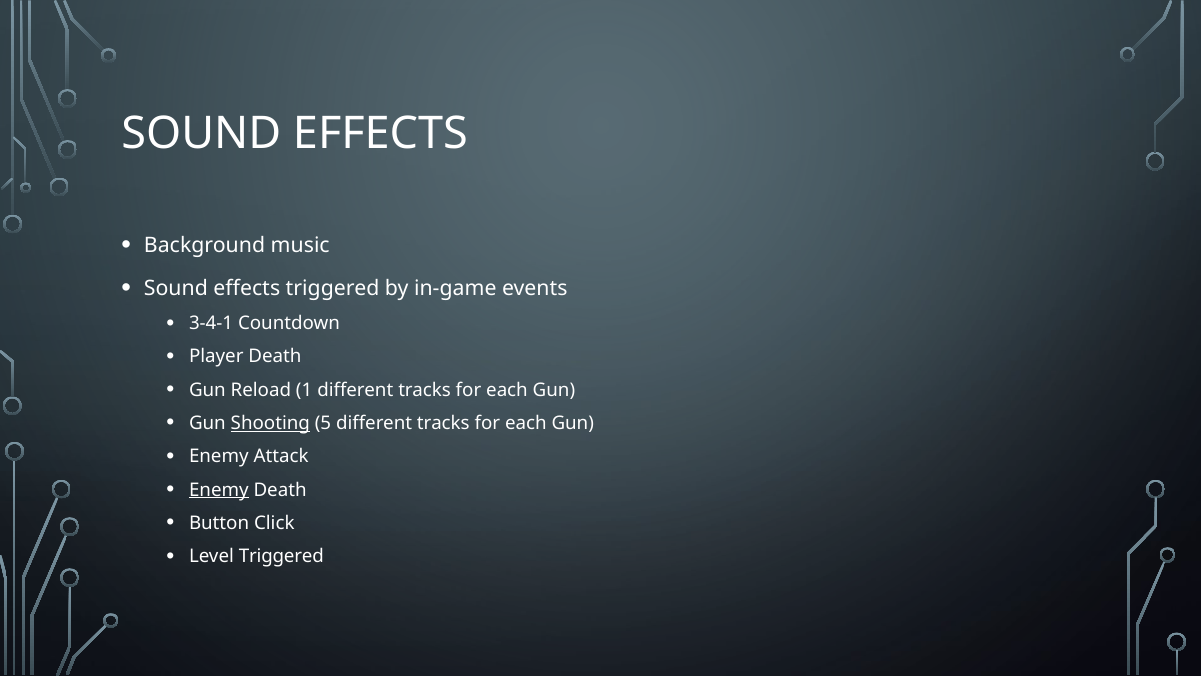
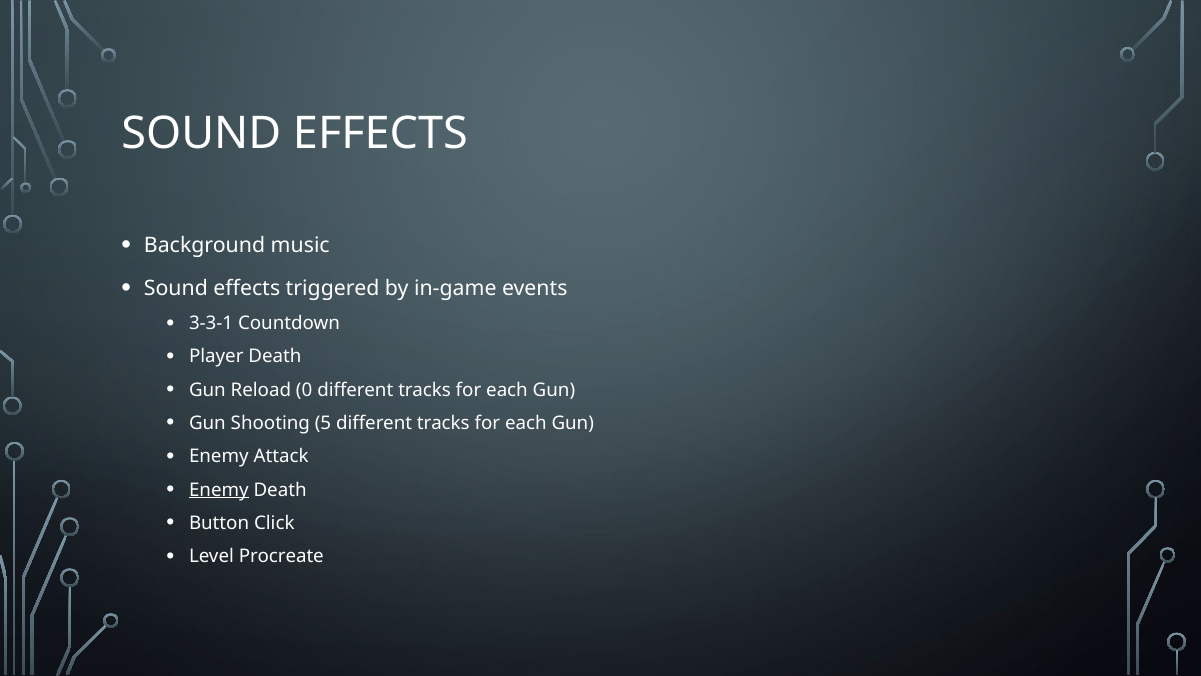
3-4-1: 3-4-1 -> 3-3-1 (211, 323)
1: 1 -> 0 (304, 390)
Shooting underline: present -> none (270, 423)
Level Triggered: Triggered -> Procreate (281, 556)
